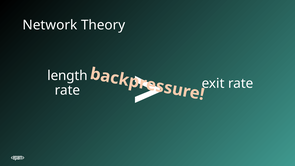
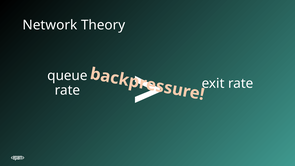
length: length -> queue (67, 76)
